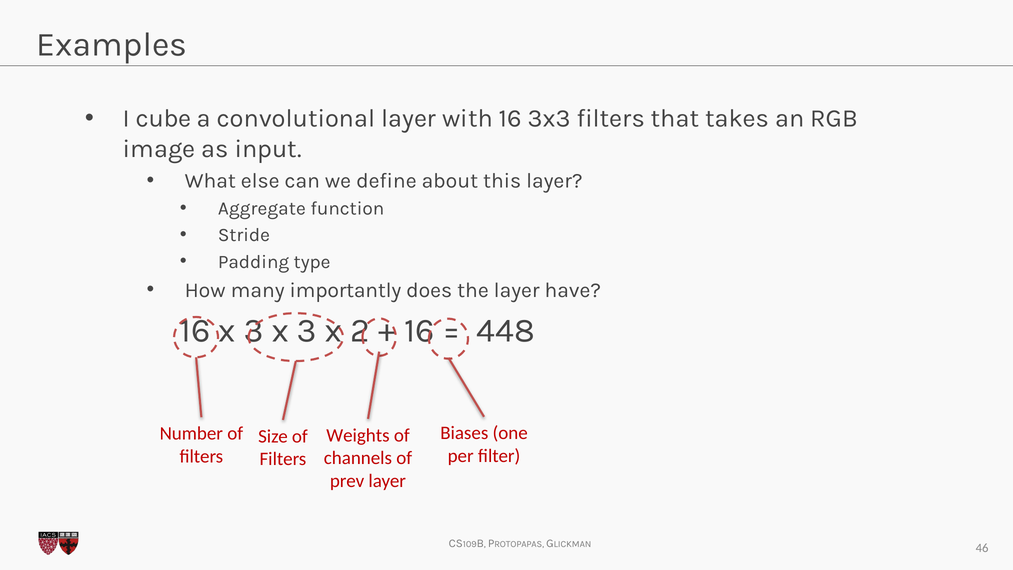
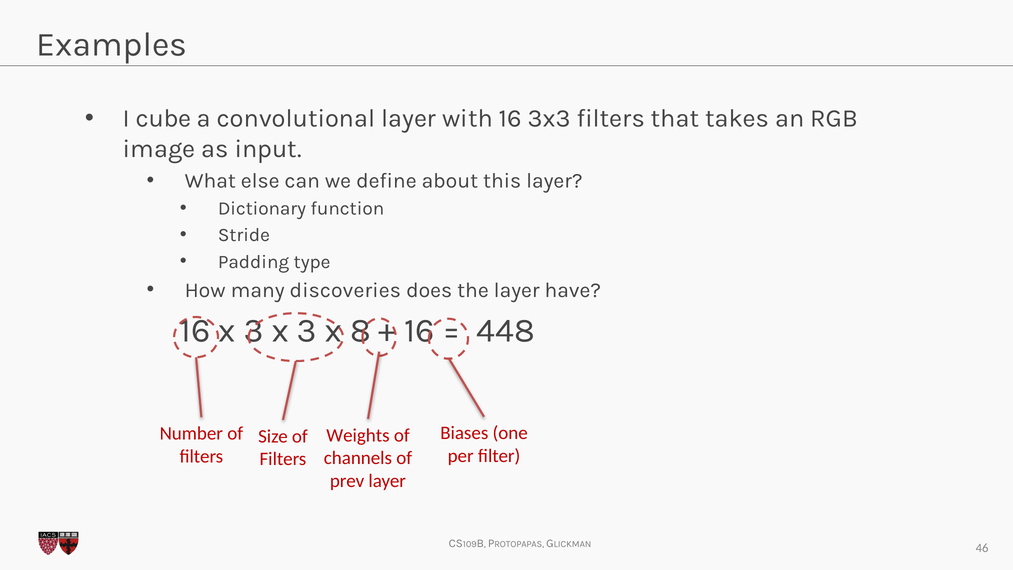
Aggregate: Aggregate -> Dictionary (262, 208)
importantly: importantly -> discoveries (345, 290)
2: 2 -> 8 (360, 331)
